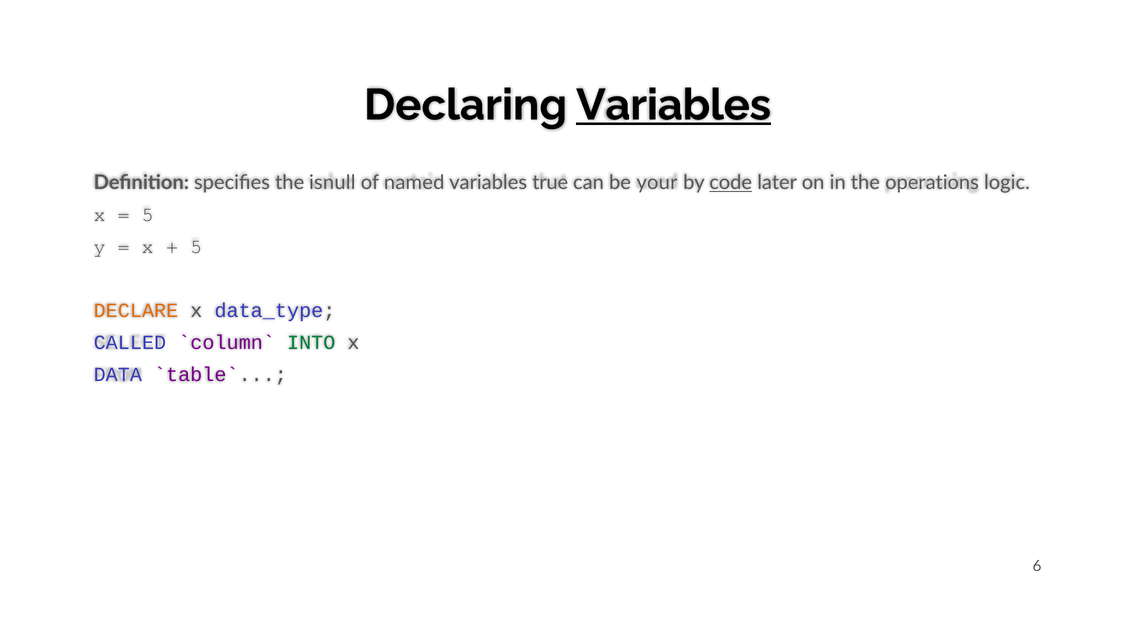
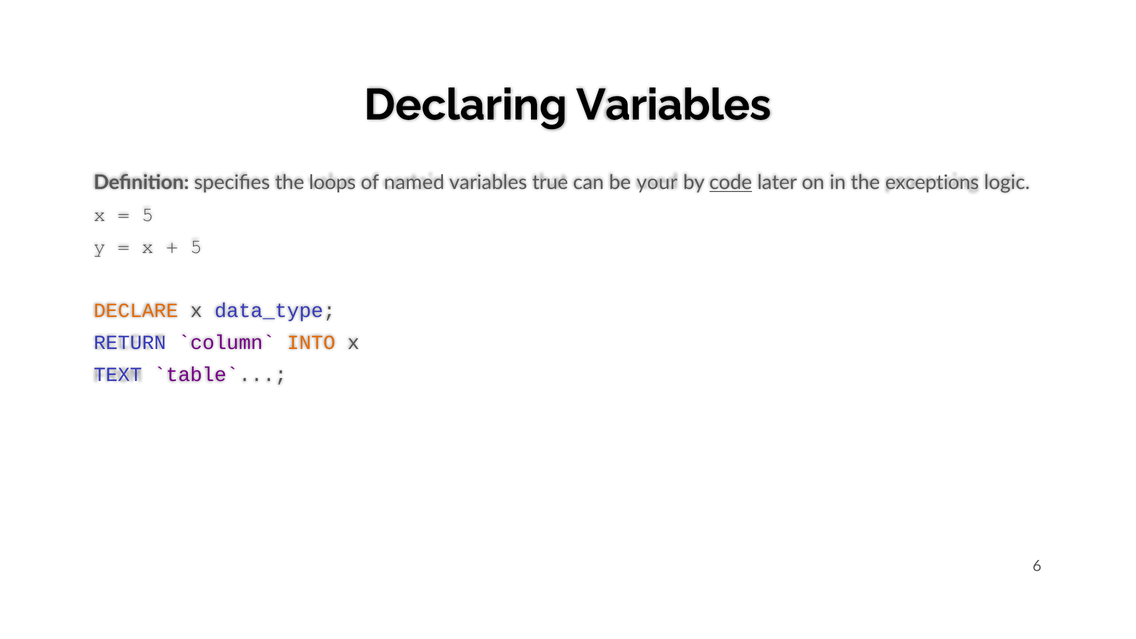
Variables underline: present -> none (674, 105)
isnull: isnull -> loops (332, 183)
operations: operations -> exceptions (932, 183)
CALLED: CALLED -> RETURN (130, 343)
INTO colour: green -> orange (311, 343)
DATA: DATA -> TEXT (118, 375)
